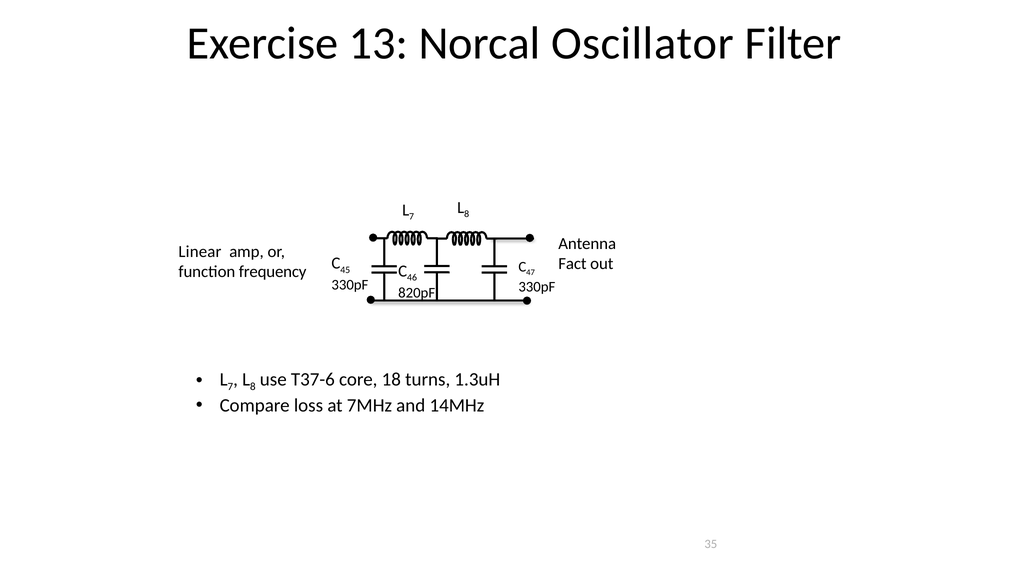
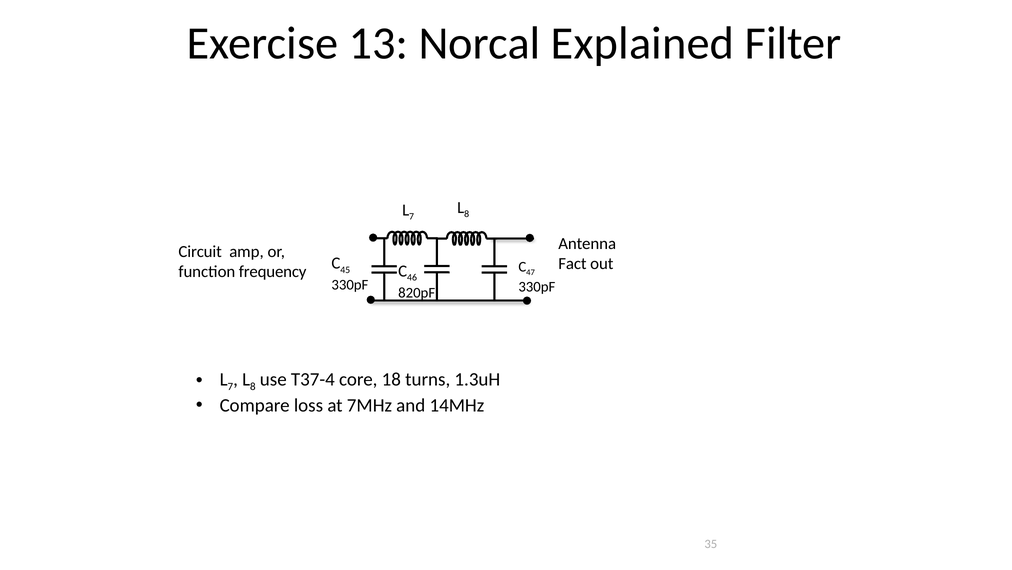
Oscillator: Oscillator -> Explained (643, 43)
Linear: Linear -> Circuit (200, 251)
T37-6: T37-6 -> T37-4 (313, 379)
